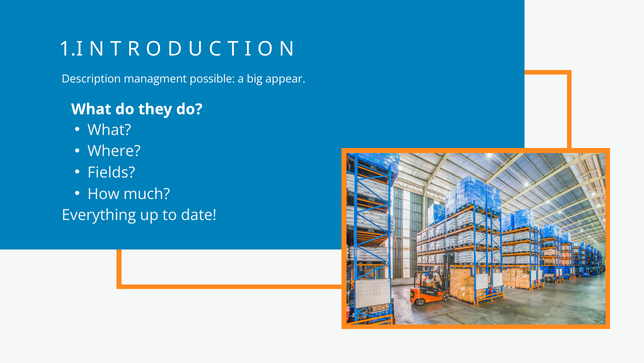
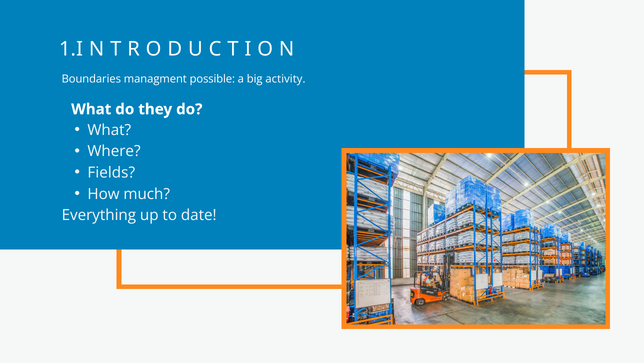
Description: Description -> Boundaries (91, 79)
appear: appear -> activity (285, 79)
